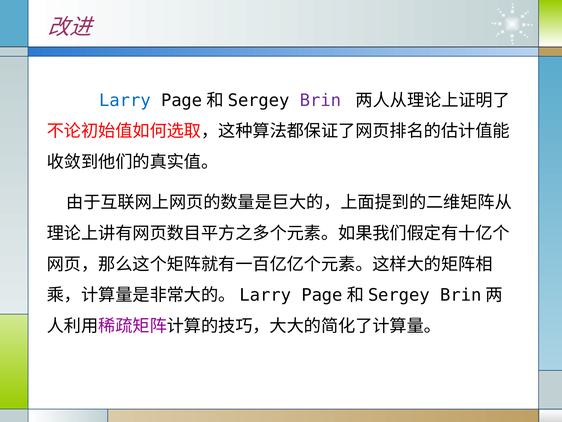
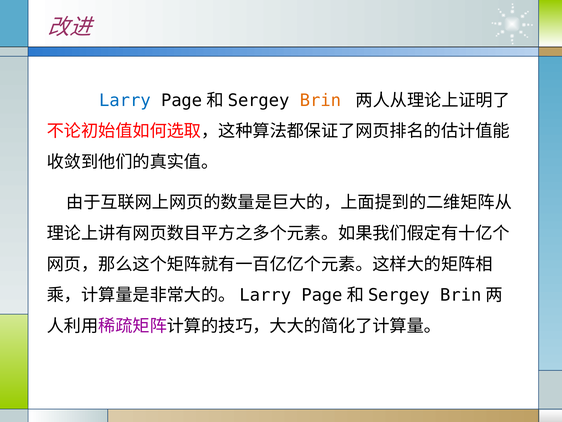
Brin colour: purple -> orange (320, 100)
